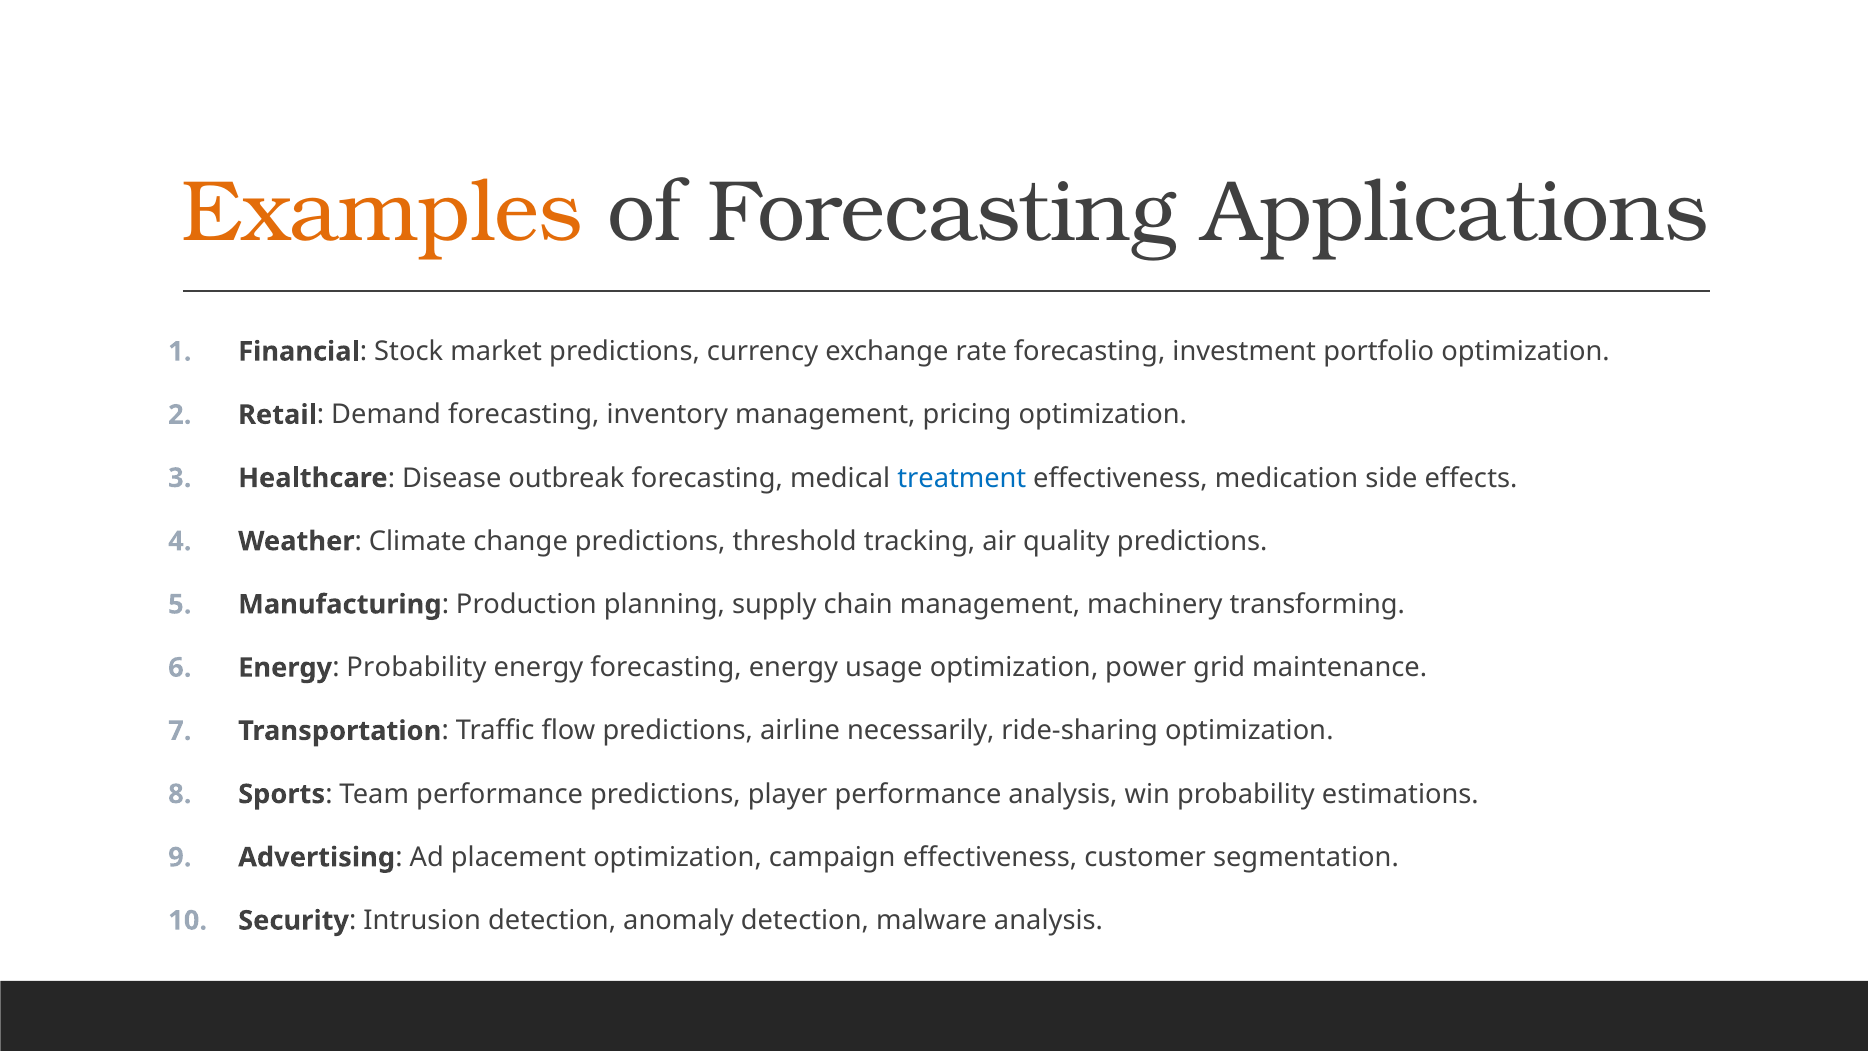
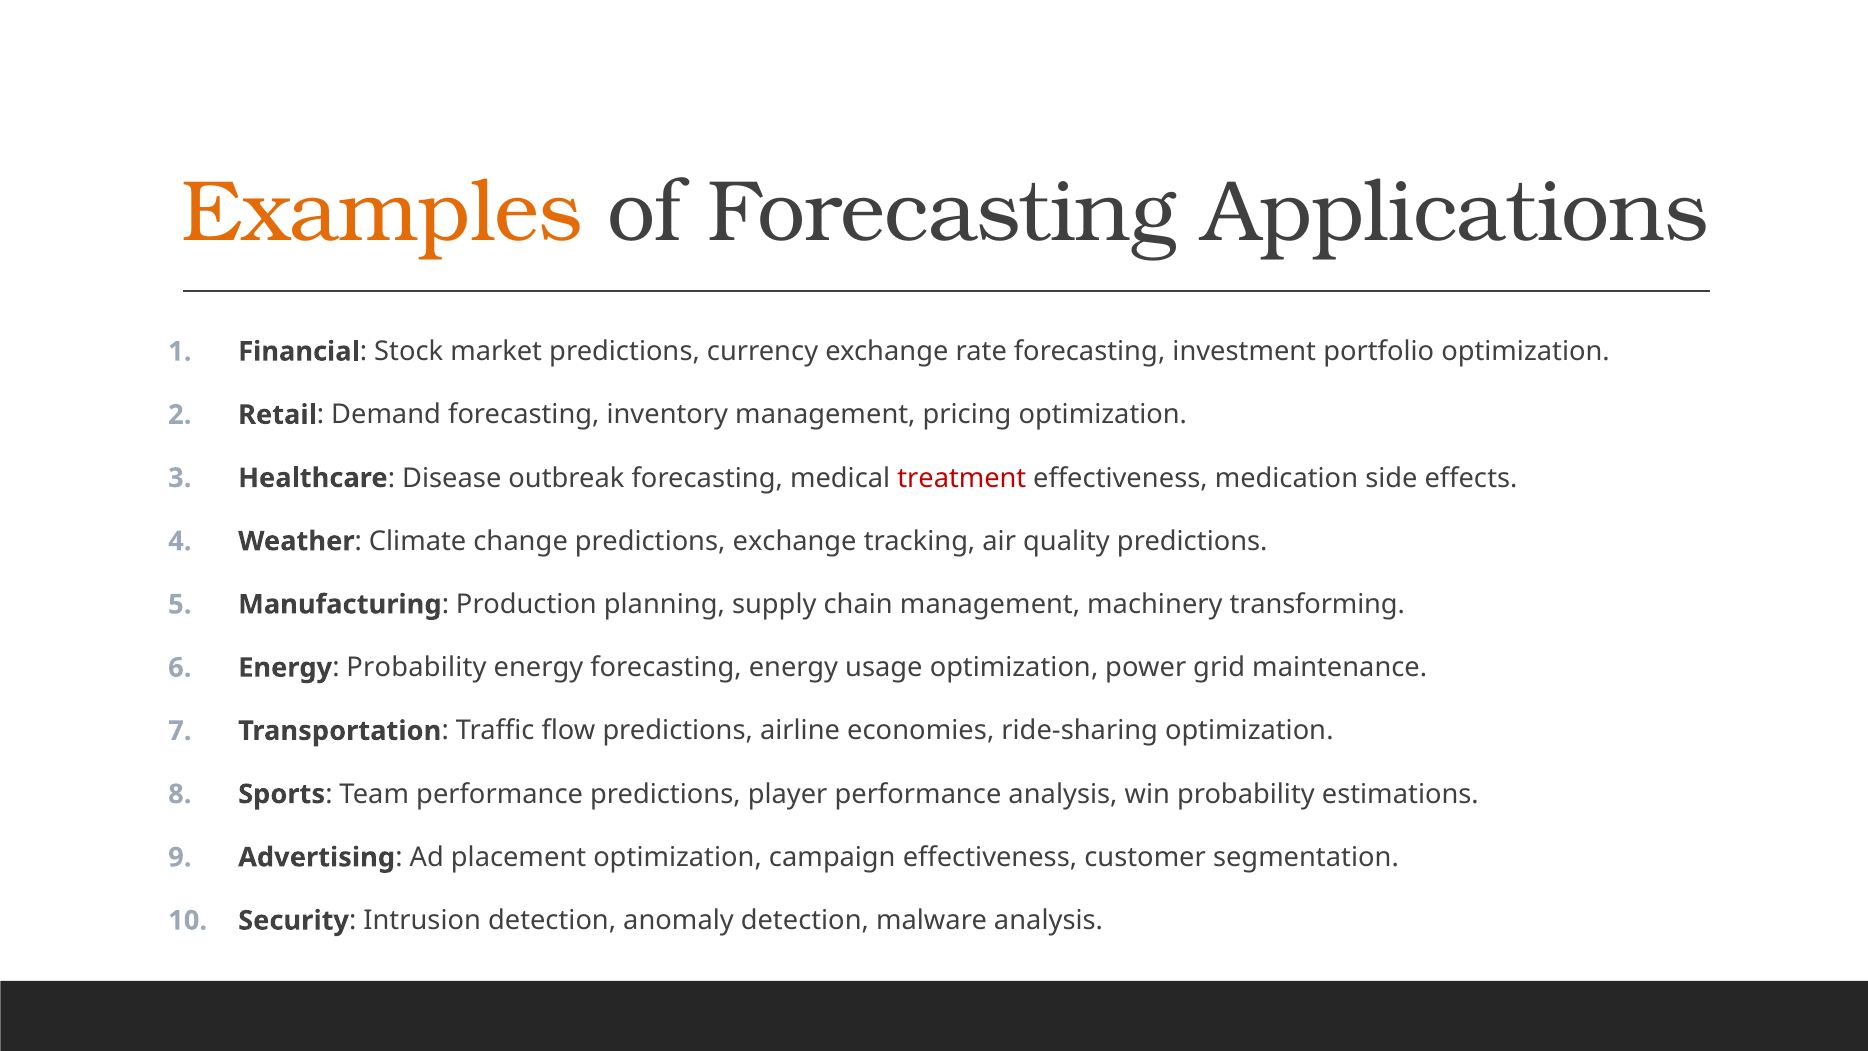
treatment colour: blue -> red (962, 478)
predictions threshold: threshold -> exchange (795, 541)
necessarily: necessarily -> economies (921, 731)
